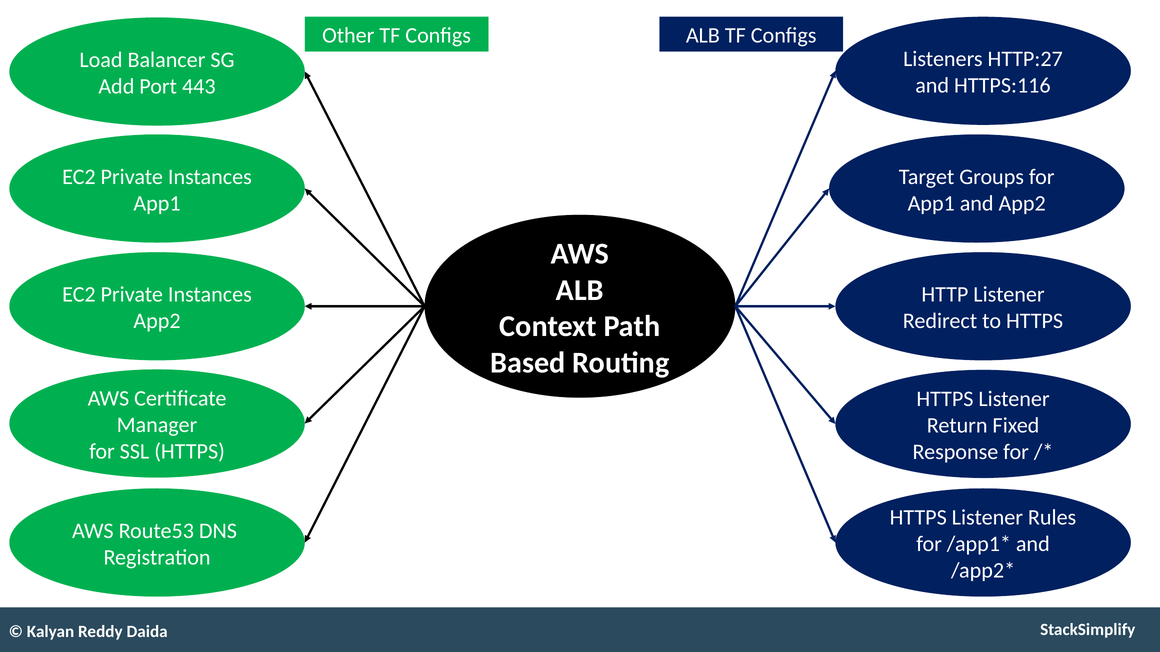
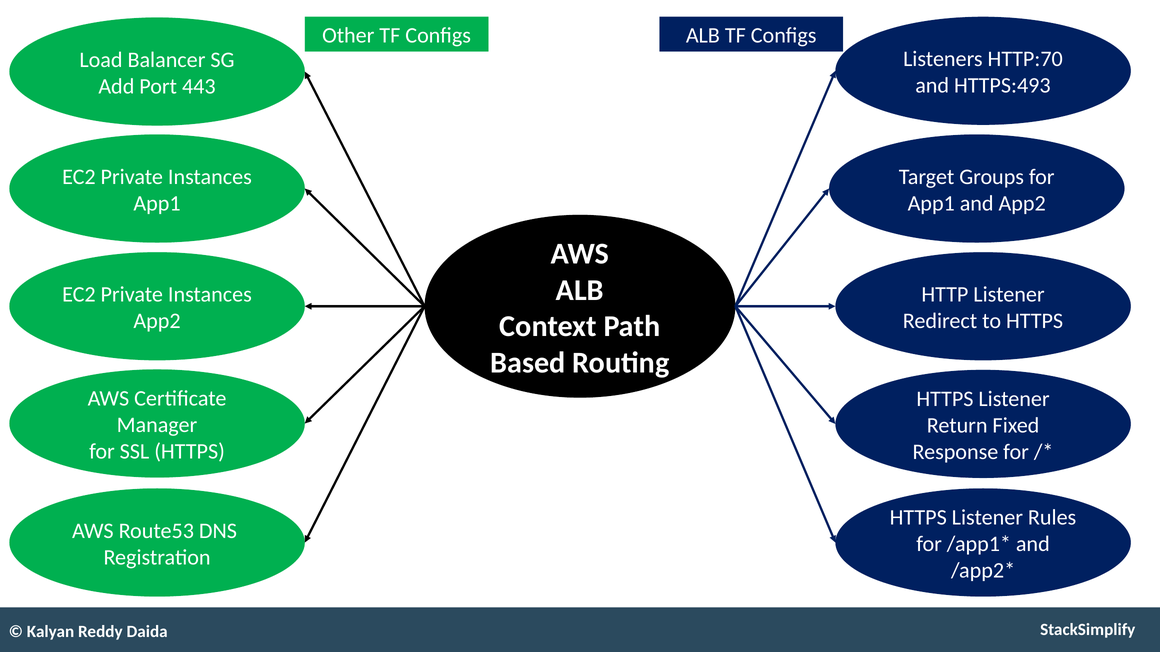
HTTP:27: HTTP:27 -> HTTP:70 (1025, 59)
HTTPS:116: HTTPS:116 -> HTTPS:493 (1002, 86)
